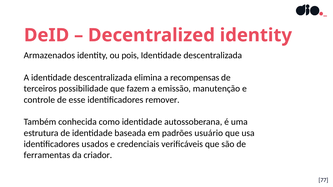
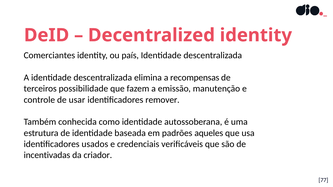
Armazenados: Armazenados -> Comerciantes (49, 56)
pois: pois -> país (130, 56)
esse: esse -> usar (77, 100)
usuário: usuário -> aqueles (209, 133)
ferramentas: ferramentas -> incentivadas (47, 155)
